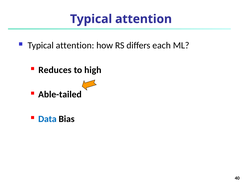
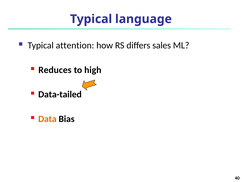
attention: attention -> language (143, 19)
each: each -> sales (162, 45)
Able-tailed: Able-tailed -> Data-tailed (60, 94)
Data colour: blue -> orange (47, 119)
